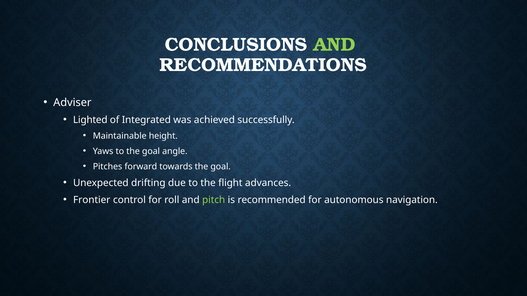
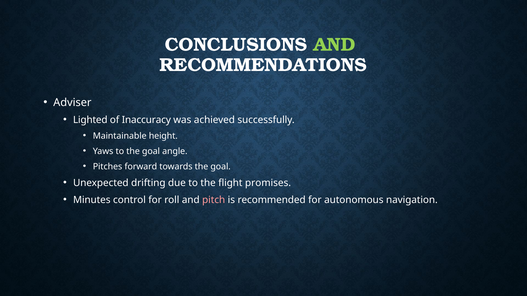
Integrated: Integrated -> Inaccuracy (146, 120)
advances: advances -> promises (268, 183)
Frontier: Frontier -> Minutes (92, 200)
pitch colour: light green -> pink (214, 200)
